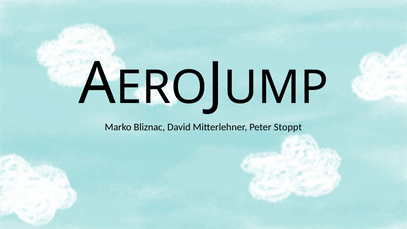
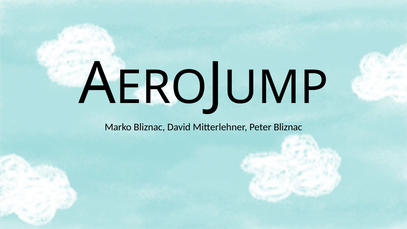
Peter Stoppt: Stoppt -> Bliznac (288, 127)
